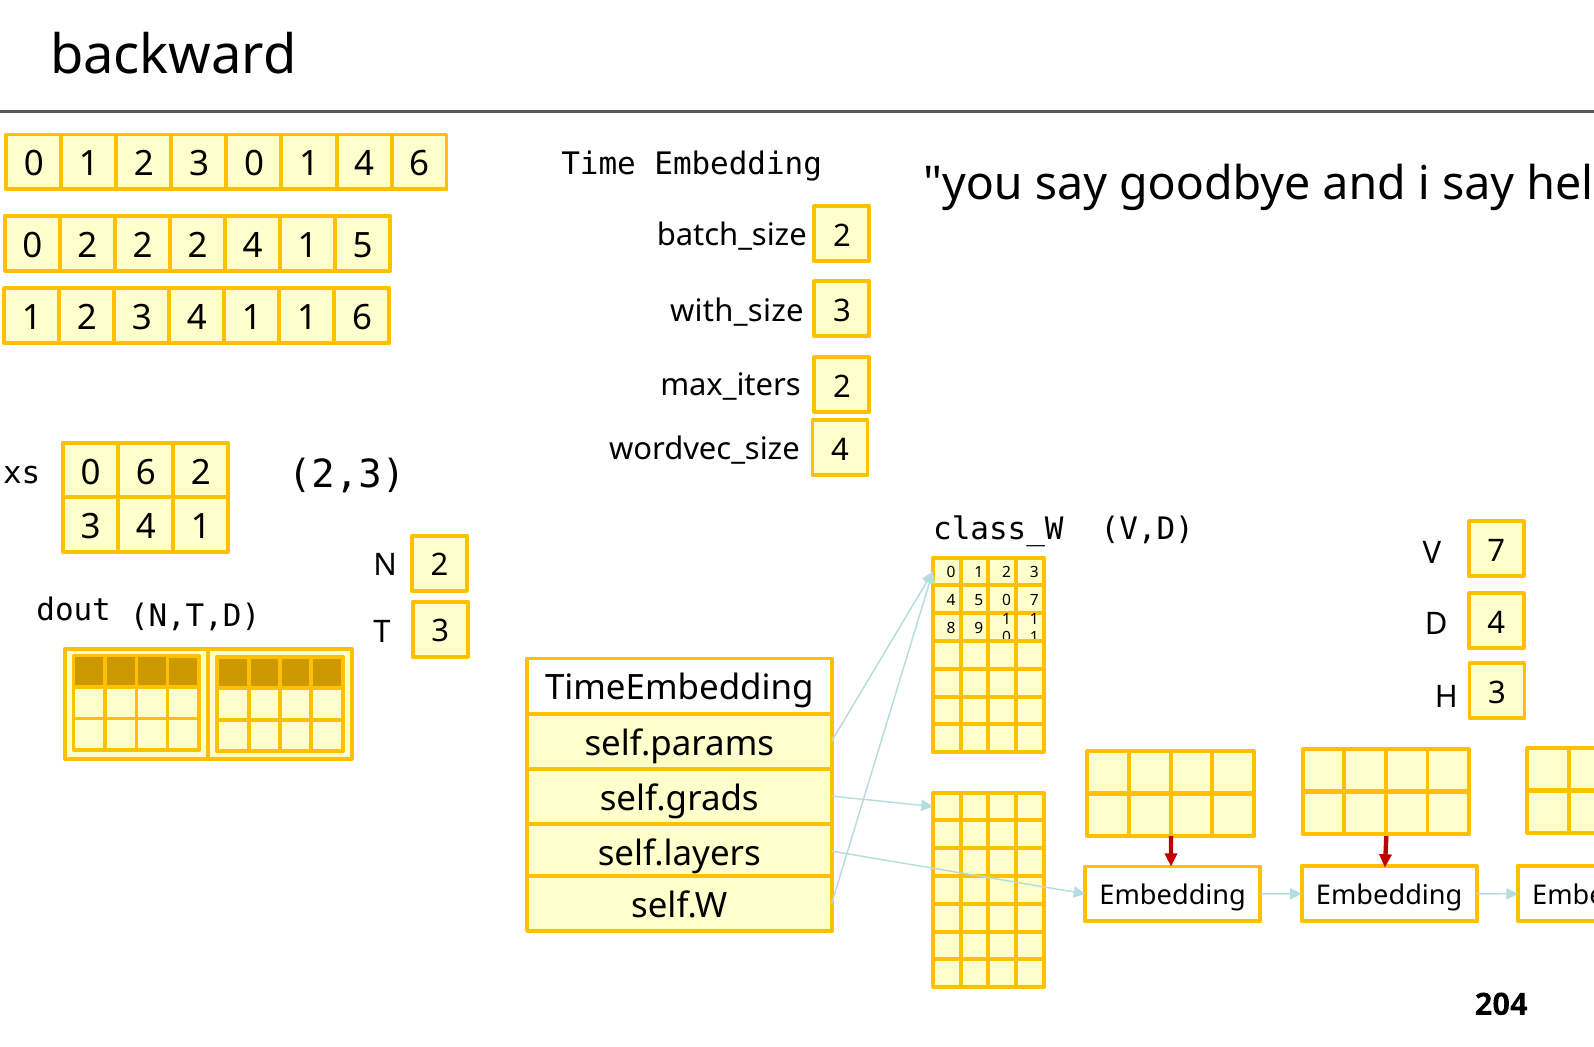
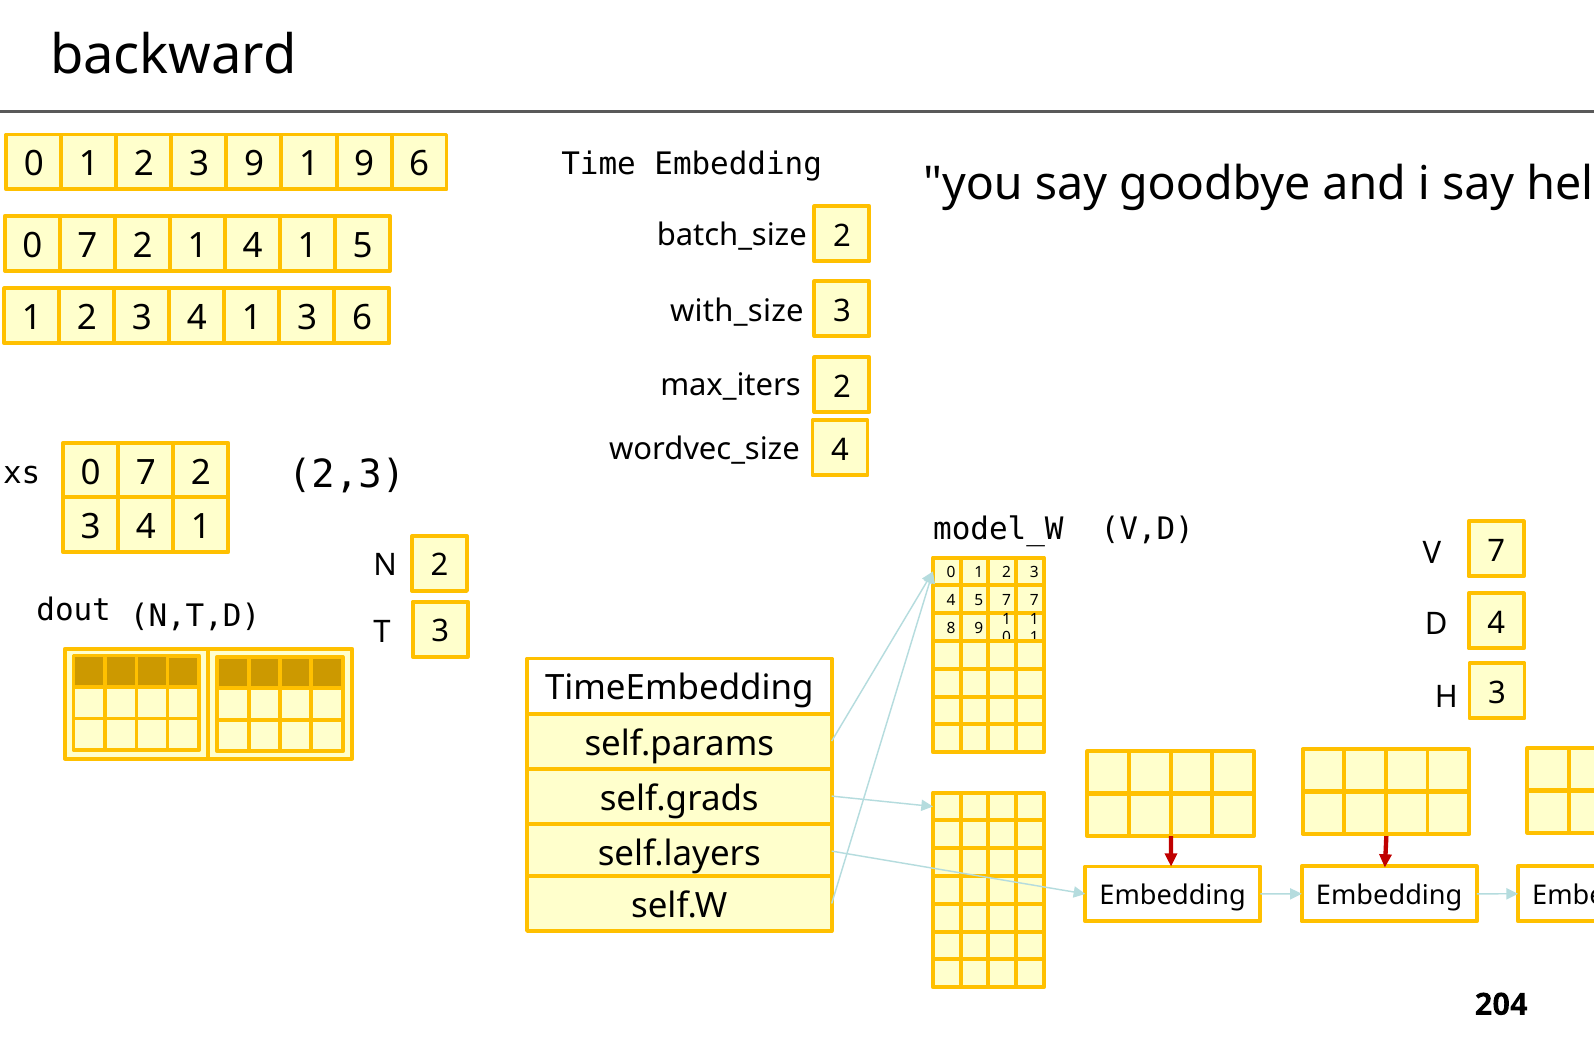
3 0: 0 -> 9 (254, 164)
1 4: 4 -> 9 (364, 164)
2: 2 -> 7 (87, 246)
2: 2 -> 1 (198, 246)
4 1 1: 1 -> 3 (307, 318)
6: 6 -> 7 (146, 473)
class_W: class_W -> model_W (998, 529)
5 0: 0 -> 7 (1007, 600)
